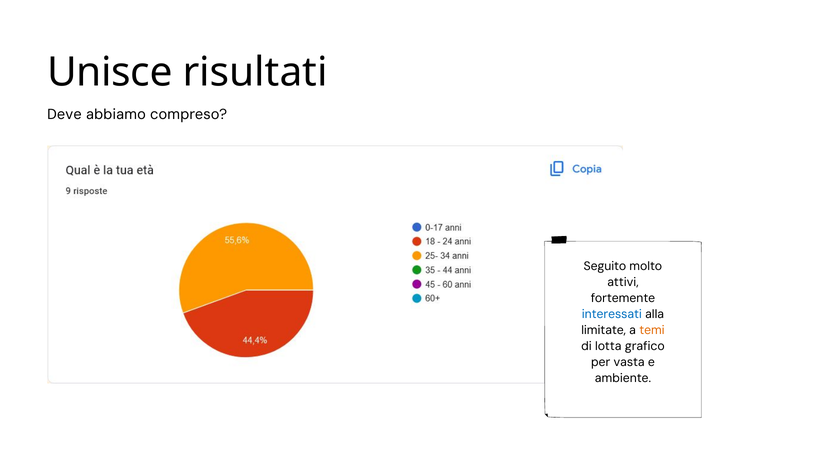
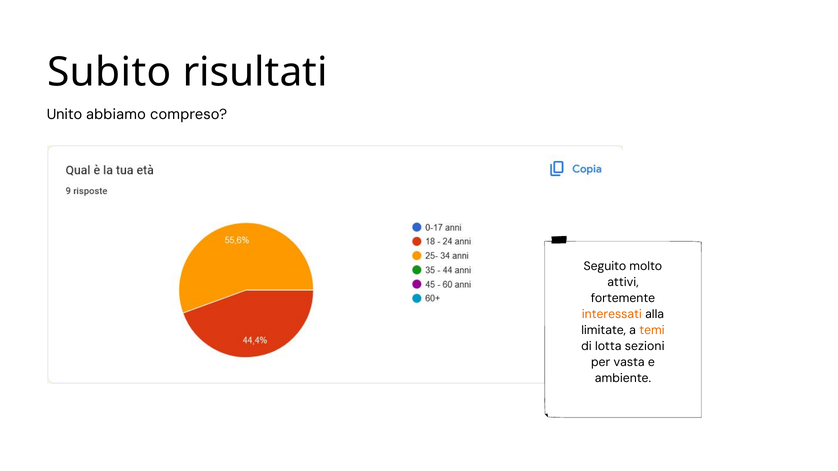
Unisce: Unisce -> Subito (109, 73)
Deve: Deve -> Unito (65, 115)
interessati colour: blue -> orange (612, 315)
grafico: grafico -> sezioni (645, 347)
